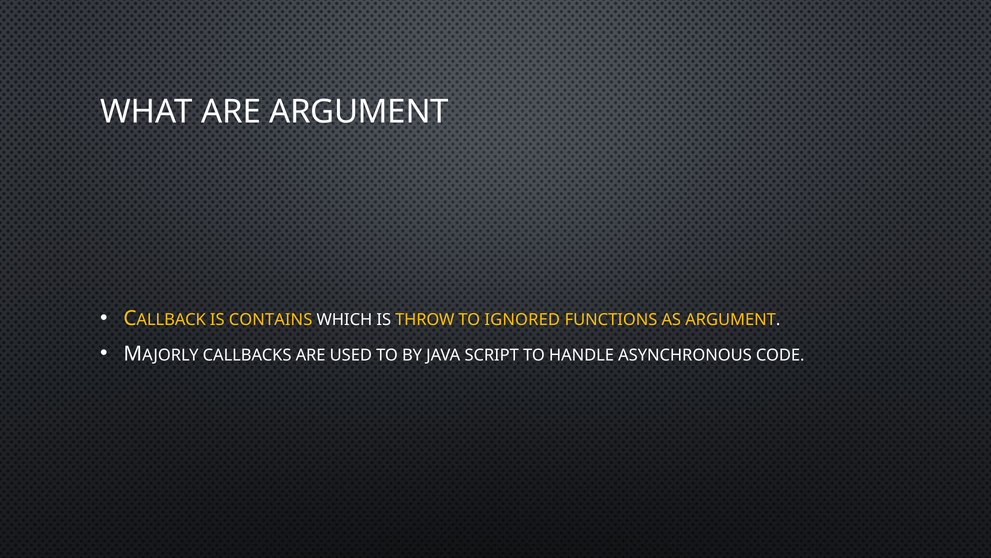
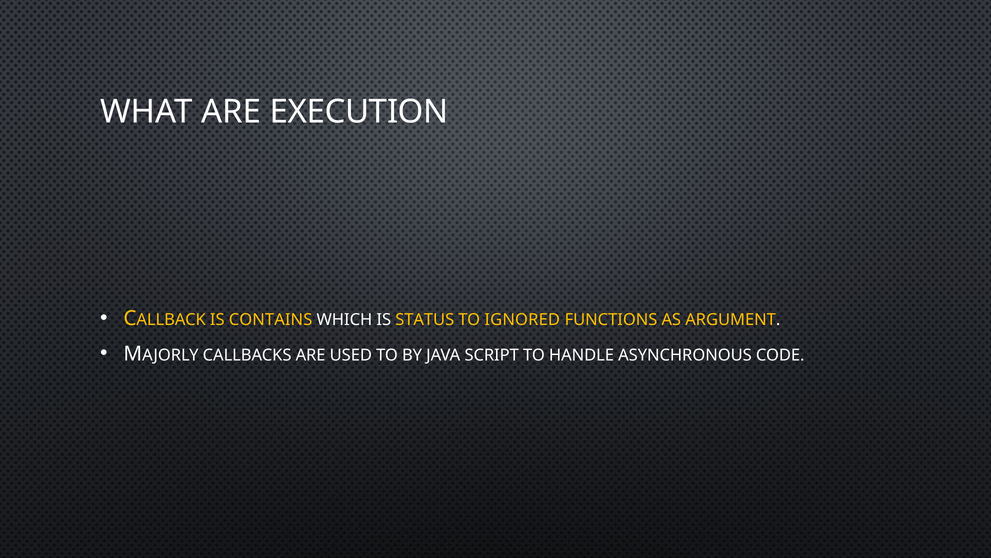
ARE ARGUMENT: ARGUMENT -> EXECUTION (359, 112)
THROW: THROW -> STATUS (425, 320)
